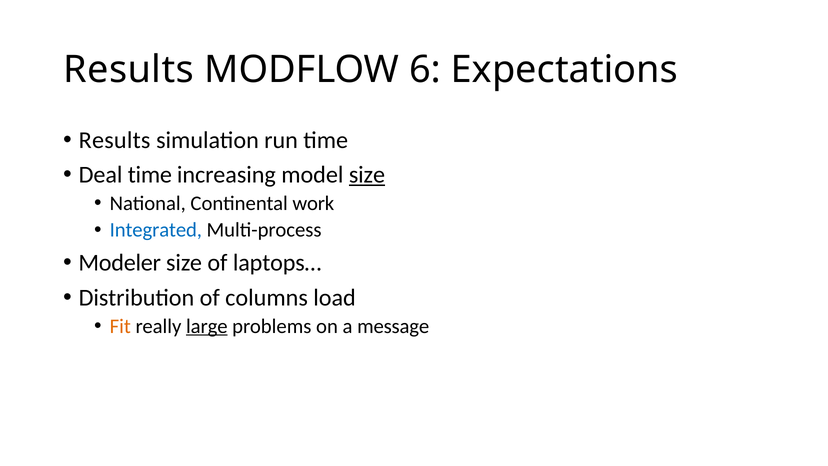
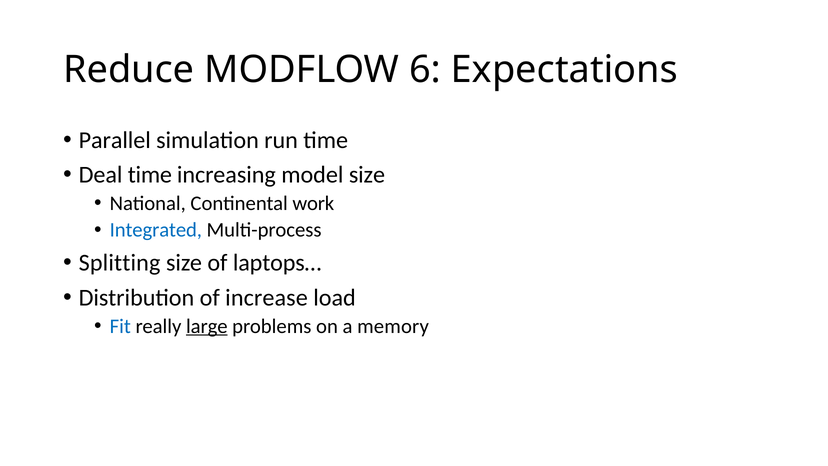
Results: Results -> Reduce (129, 70)
Results: Results -> Parallel (115, 140)
size underline: present -> none (367, 175)
Modeler: Modeler -> Splitting (120, 263)
columns: columns -> increase (267, 297)
Fit colour: orange -> blue (120, 326)
message: message -> memory (393, 326)
